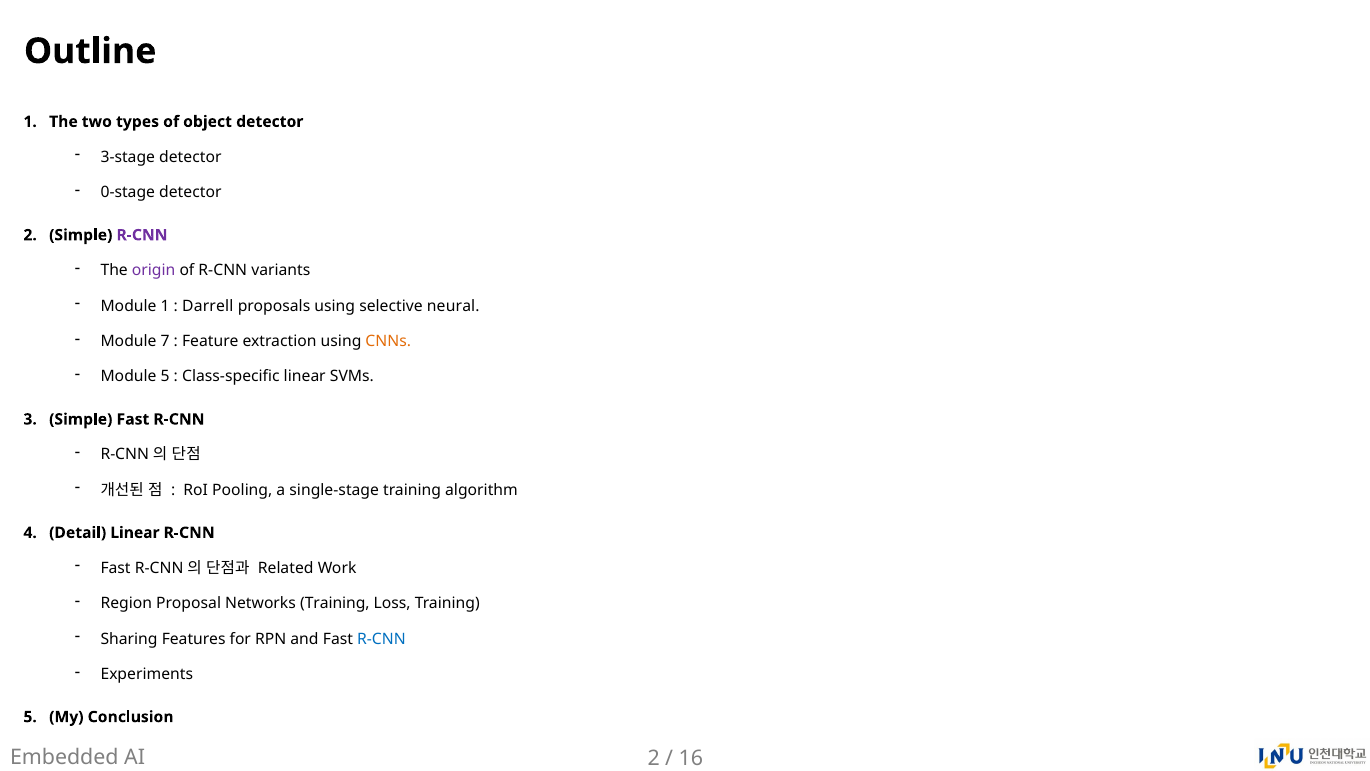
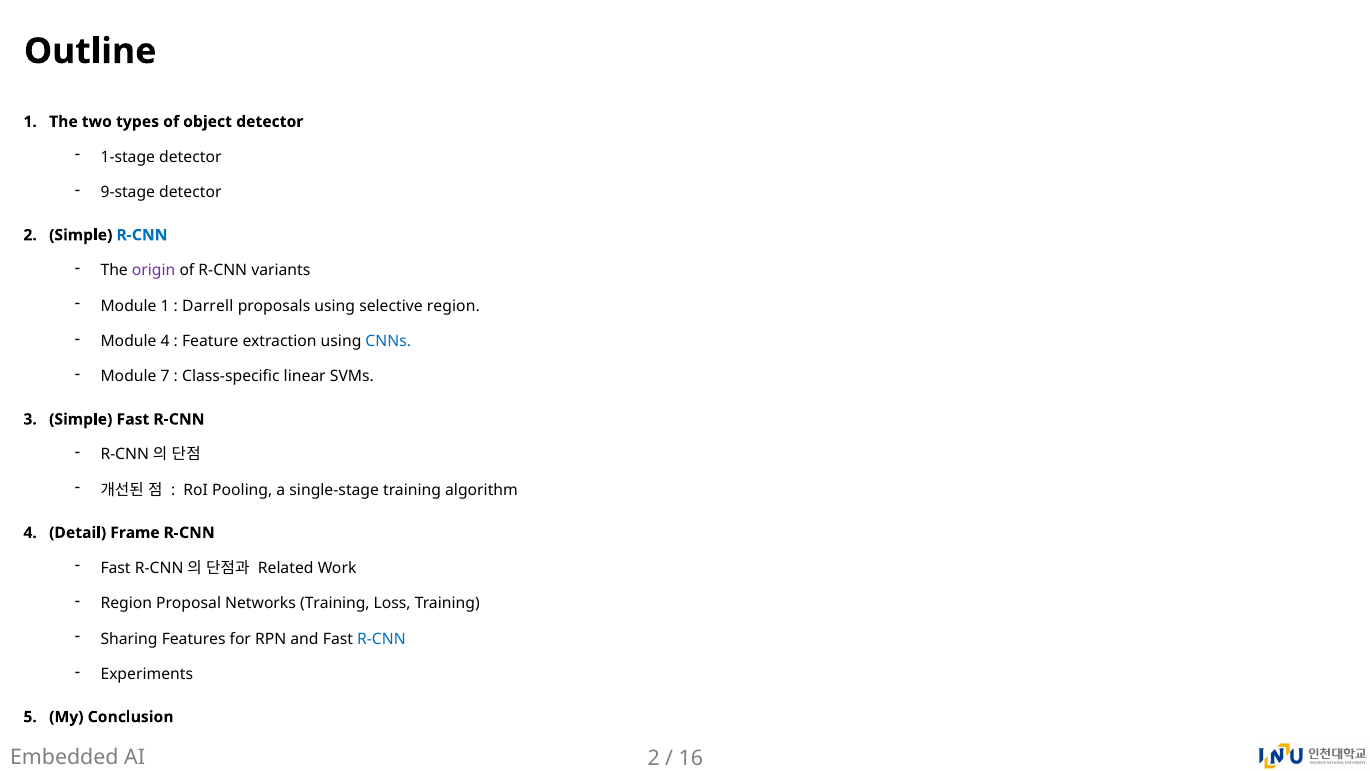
3-stage: 3-stage -> 1-stage (128, 157)
0-stage: 0-stage -> 9-stage (128, 192)
R-CNN colour: purple -> blue (142, 235)
selective neural: neural -> region (453, 306)
Module 7: 7 -> 4 (165, 341)
CNNs colour: orange -> blue (388, 341)
Module 5: 5 -> 7 (165, 377)
Detail Linear: Linear -> Frame (135, 532)
